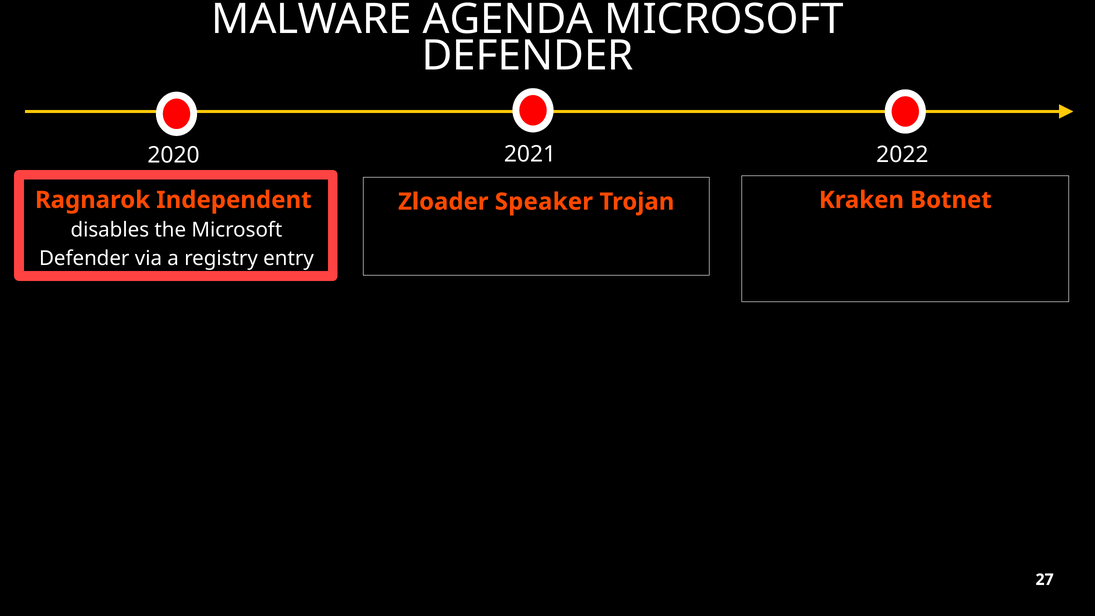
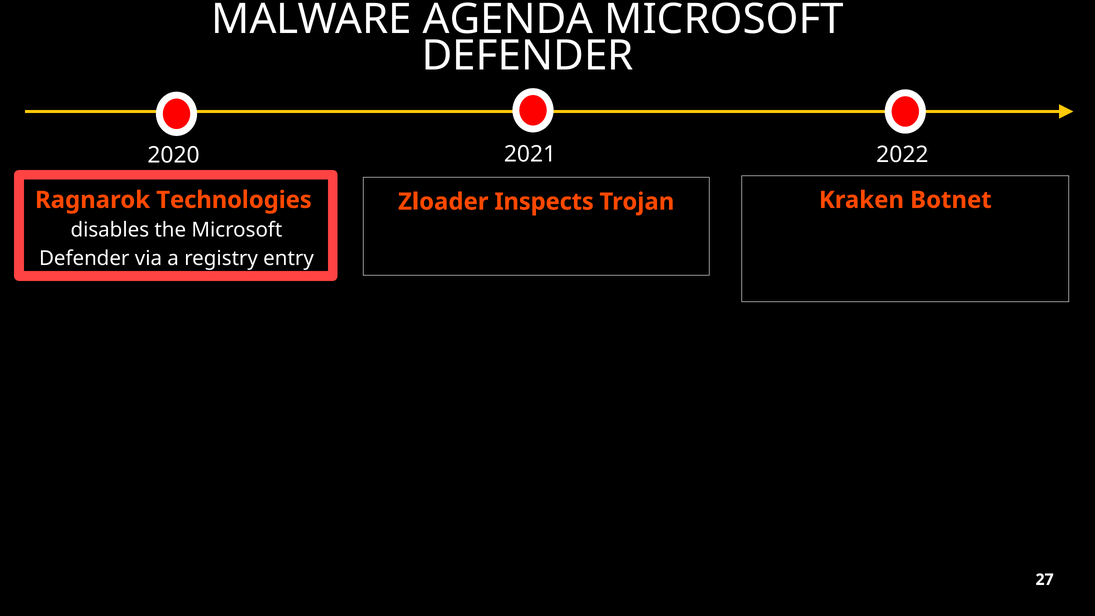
Independent: Independent -> Technologies (234, 200)
Speaker: Speaker -> Inspects (544, 202)
